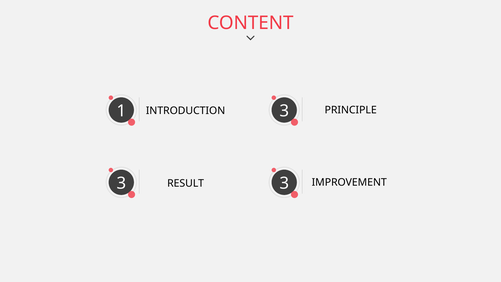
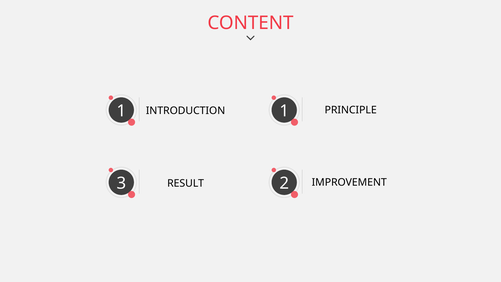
INTRODUCTION 3: 3 -> 1 (284, 111)
RESULT 3: 3 -> 2 (284, 183)
